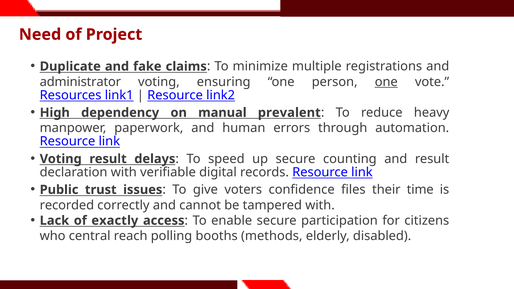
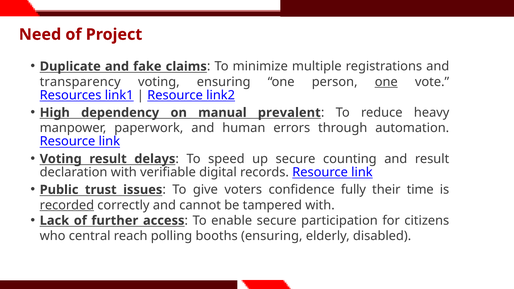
administrator: administrator -> transparency (80, 82)
files: files -> fully (353, 190)
recorded underline: none -> present (67, 205)
exactly: exactly -> further (115, 221)
booths methods: methods -> ensuring (272, 236)
